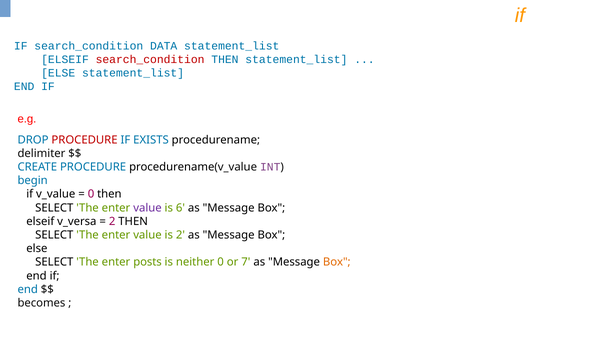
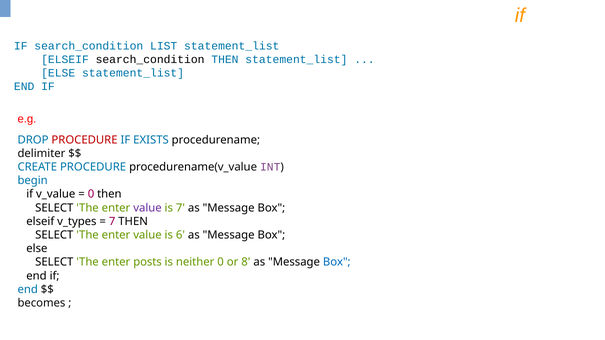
DATA: DATA -> LIST (164, 46)
search_condition colour: red -> black (150, 59)
is 6: 6 -> 7 (180, 208)
v_versa: v_versa -> v_types (77, 222)
2: 2 -> 7 (112, 222)
is 2: 2 -> 6 (180, 235)
7: 7 -> 8 (246, 262)
Box colour: orange -> blue (337, 262)
